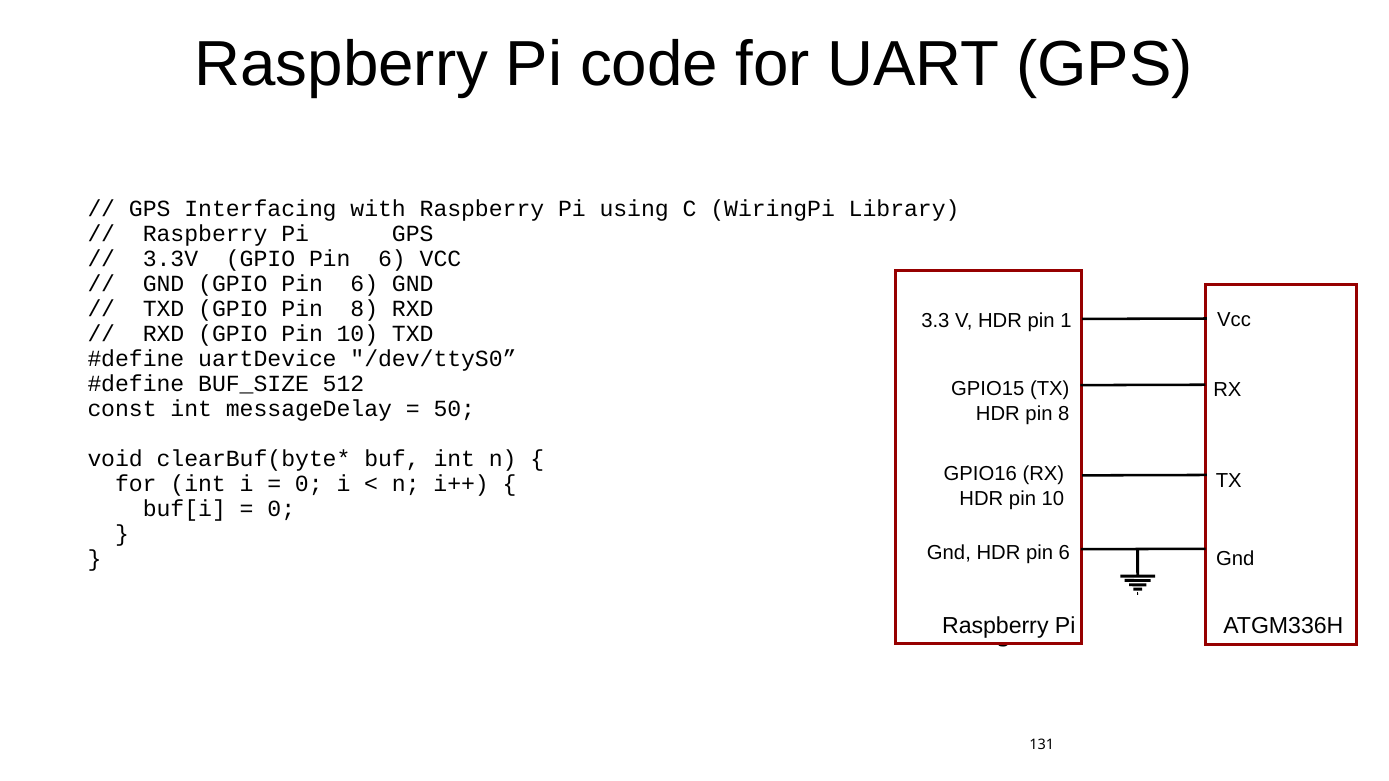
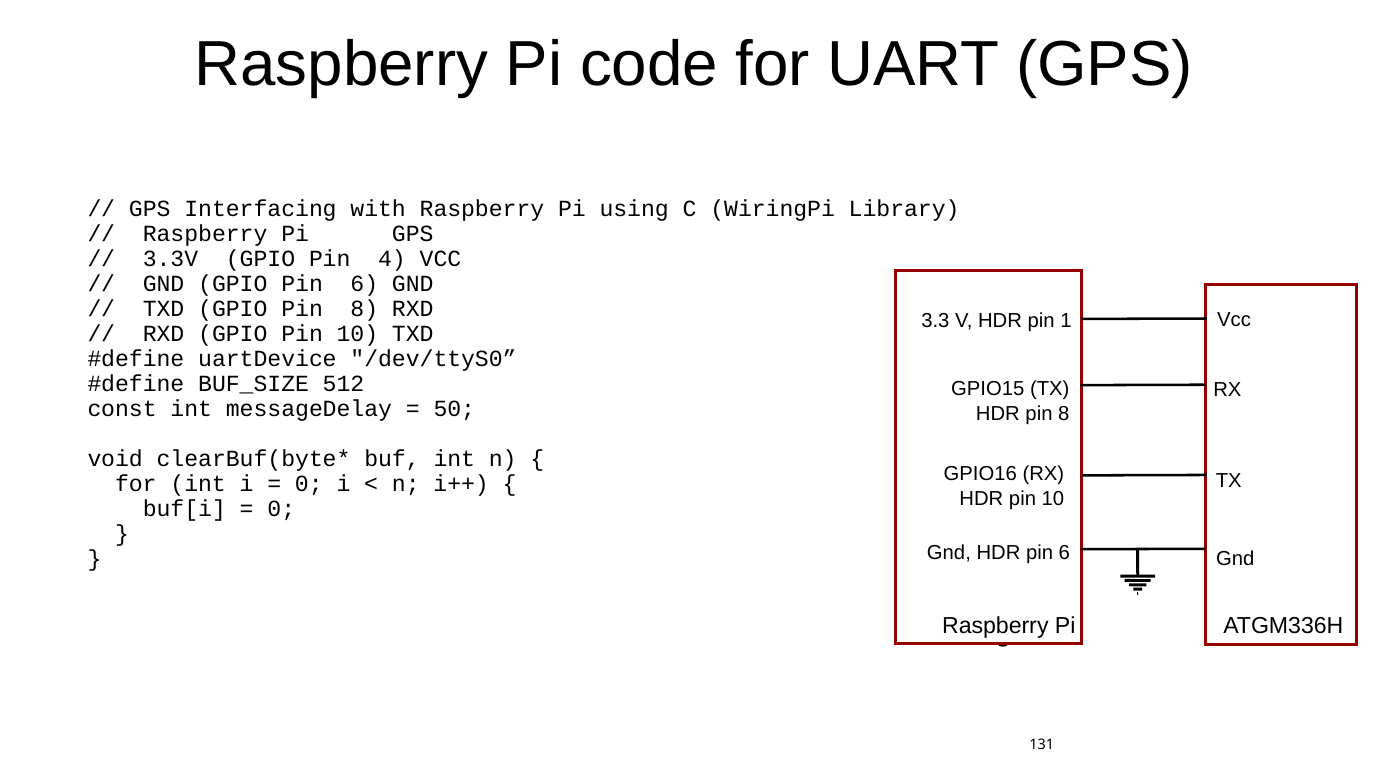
3.3V GPIO Pin 6: 6 -> 4 (392, 259)
